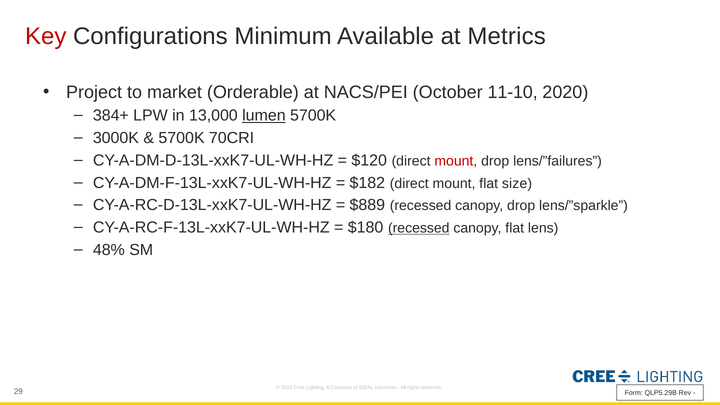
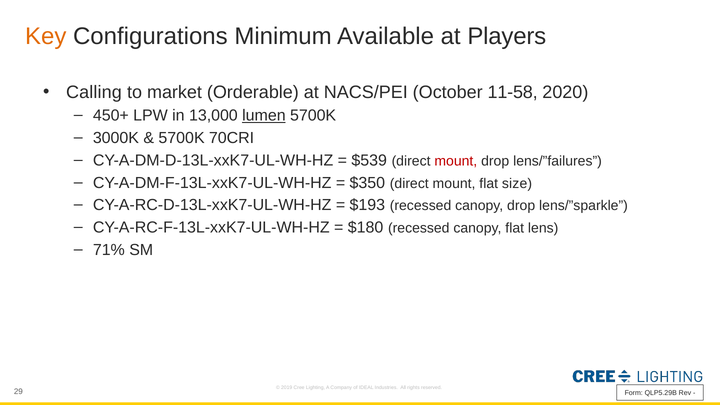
Key colour: red -> orange (46, 36)
Metrics: Metrics -> Players (507, 36)
Project: Project -> Calling (94, 92)
11-10: 11-10 -> 11-58 (513, 92)
384+: 384+ -> 450+ (111, 116)
$120: $120 -> $539 (369, 160)
$182: $182 -> $350 (367, 183)
$889: $889 -> $193 (367, 205)
recessed underline: present -> none (419, 228)
48%: 48% -> 71% (109, 250)
